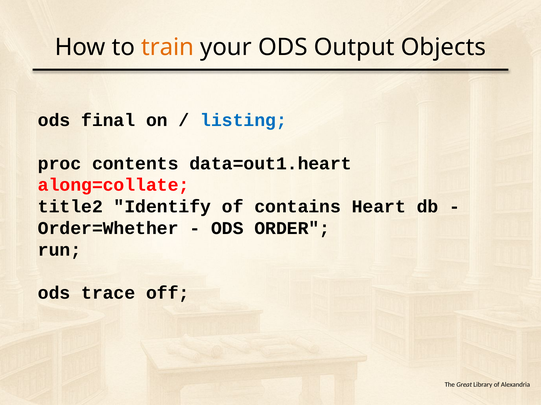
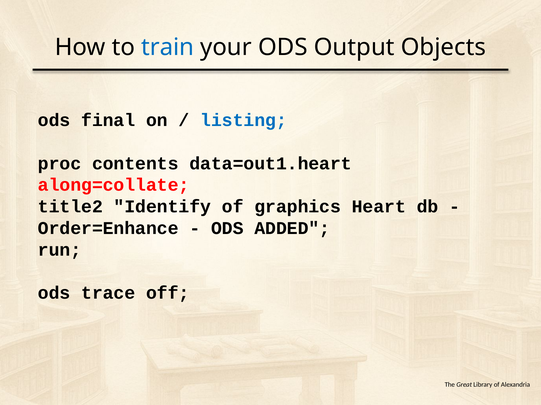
train colour: orange -> blue (168, 47)
contains: contains -> graphics (298, 207)
Order=Whether: Order=Whether -> Order=Enhance (108, 229)
ORDER: ORDER -> ADDED (292, 229)
